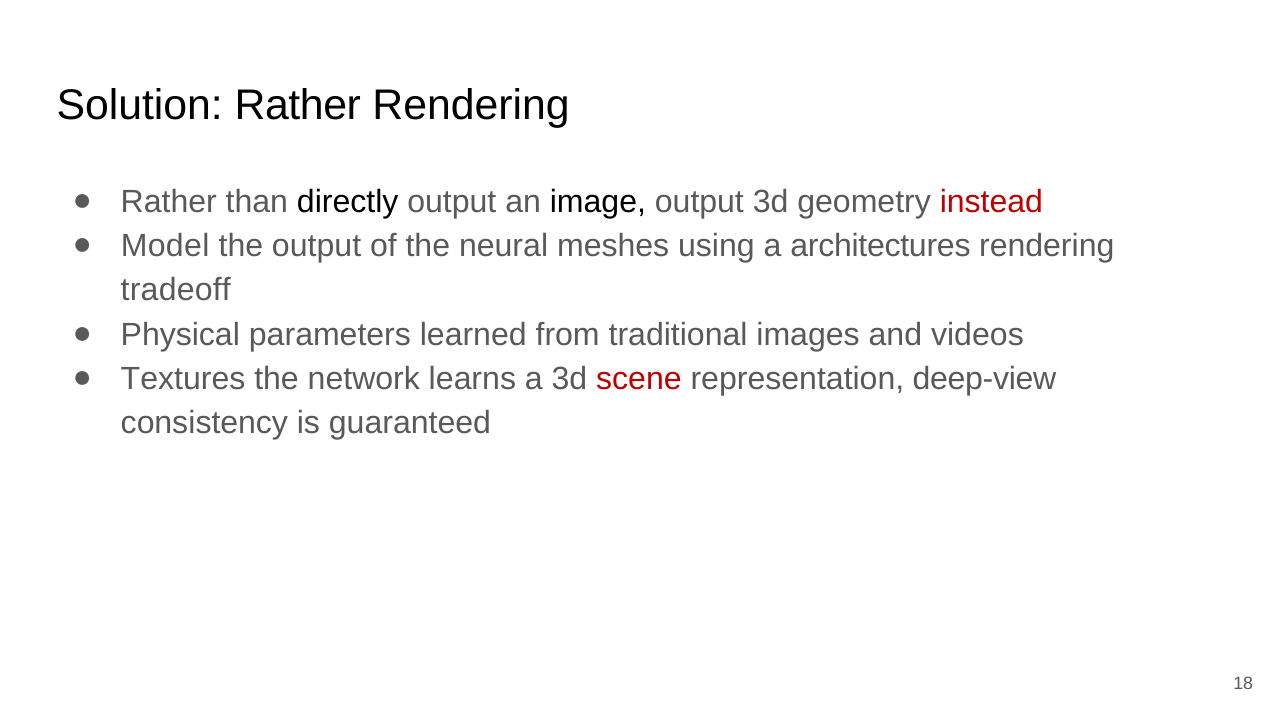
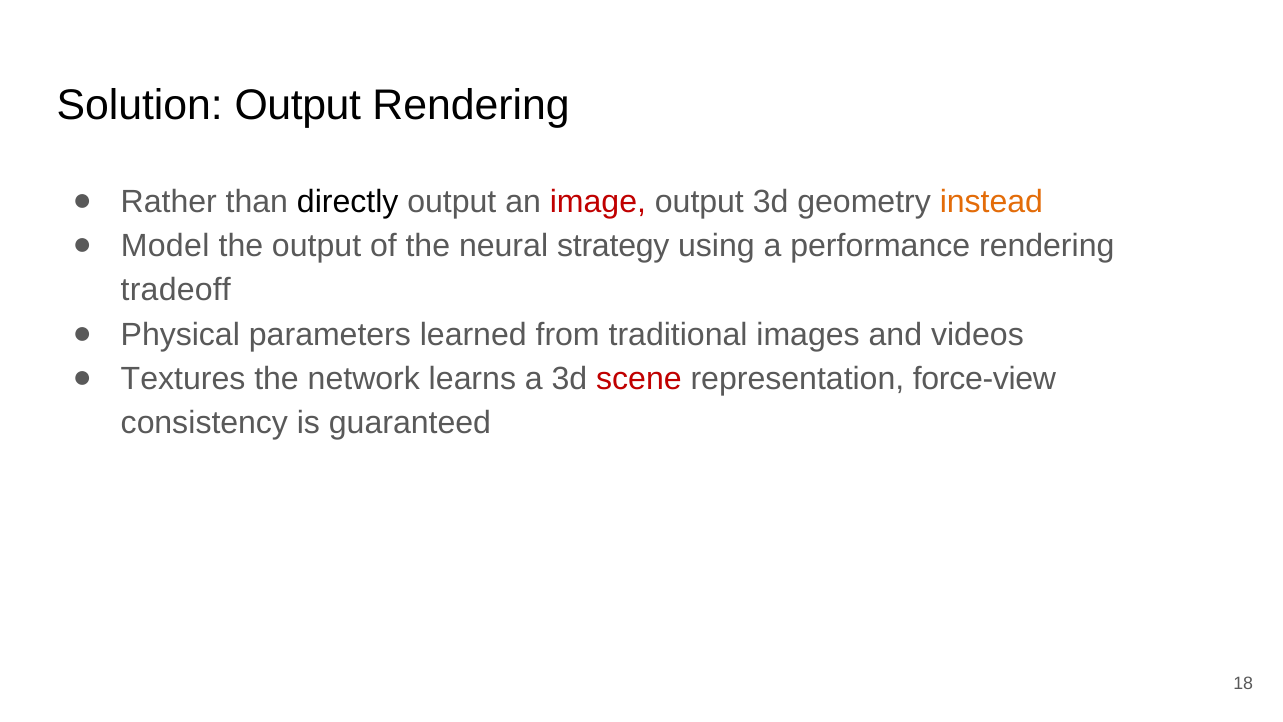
Solution Rather: Rather -> Output (298, 106)
image colour: black -> red (598, 202)
instead colour: red -> orange (991, 202)
meshes: meshes -> strategy (613, 246)
architectures: architectures -> performance (880, 246)
deep-view: deep-view -> force-view (984, 379)
